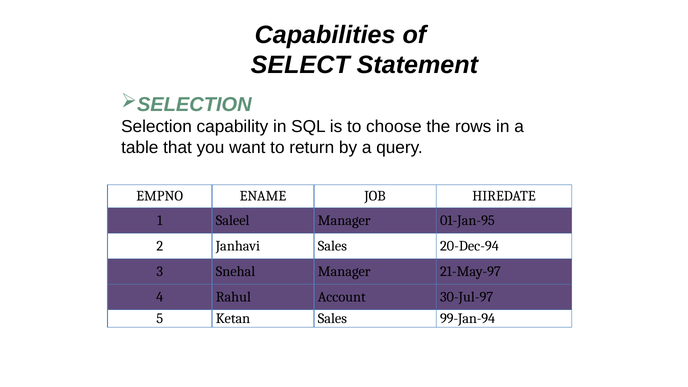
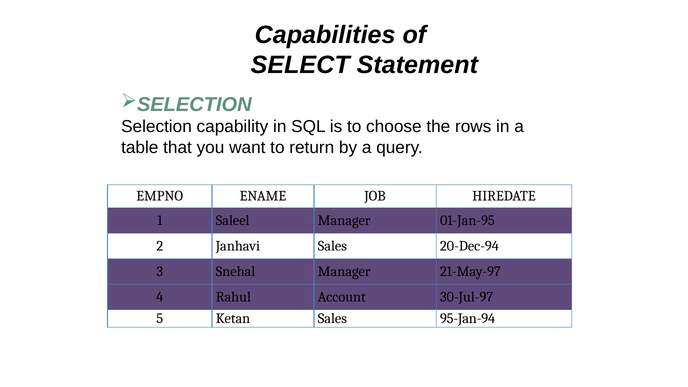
99-Jan-94: 99-Jan-94 -> 95-Jan-94 (468, 318)
